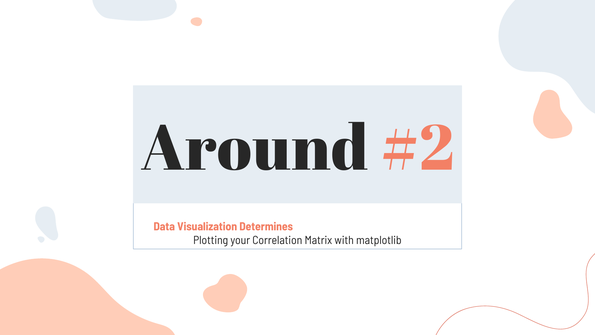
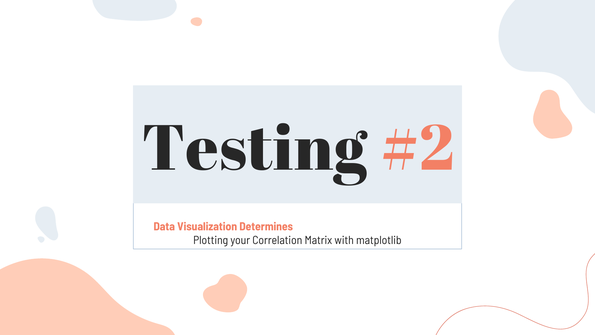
Around: Around -> Testing (254, 149)
